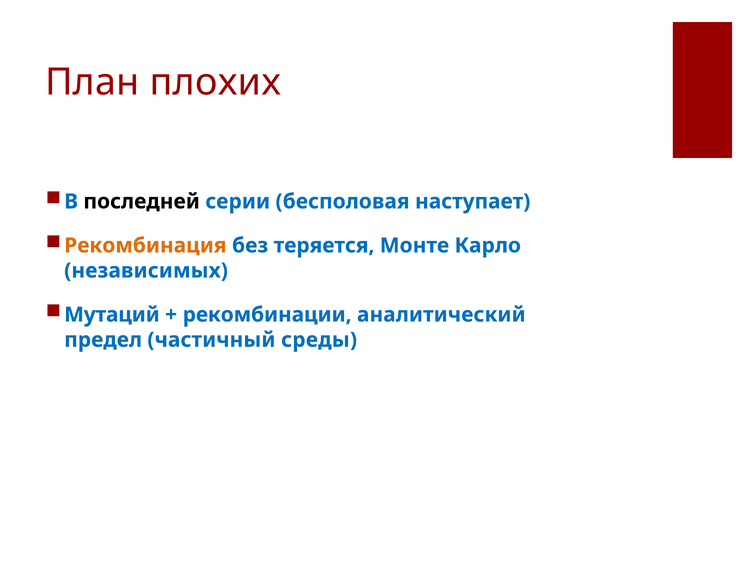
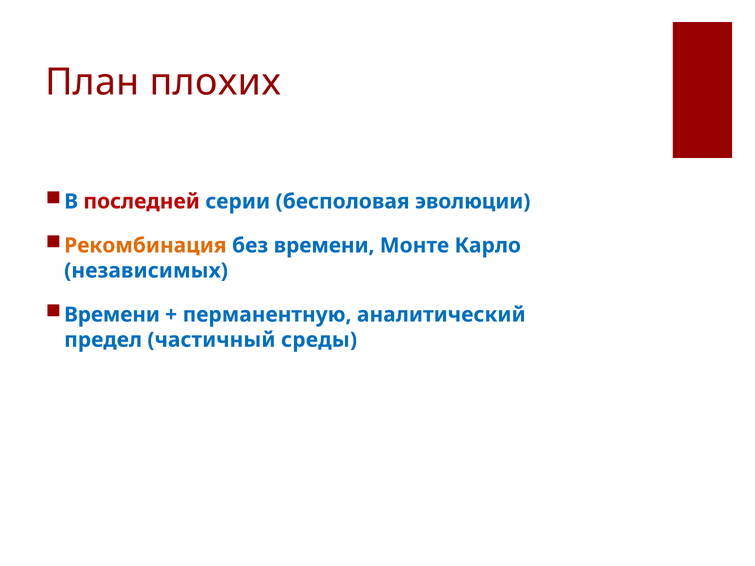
последней colour: black -> red (142, 202)
наступает: наступает -> эволюции (473, 202)
без теряется: теряется -> времени (324, 246)
Мутаций: Мутаций -> Времени (112, 315)
рекомбинации: рекомбинации -> перманентную (267, 315)
